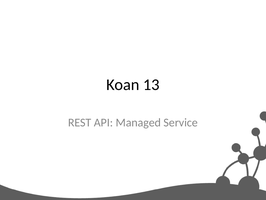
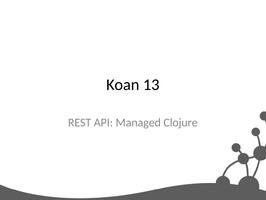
Service: Service -> Clojure (181, 122)
